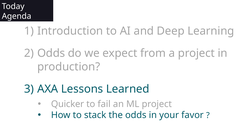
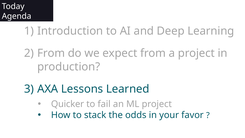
Odds: Odds -> From (51, 53)
